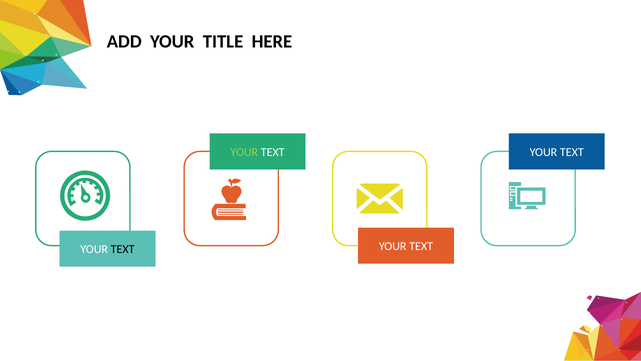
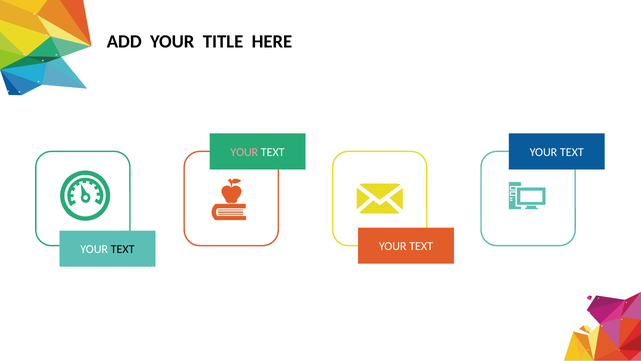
YOUR colour: light green -> pink (244, 152)
